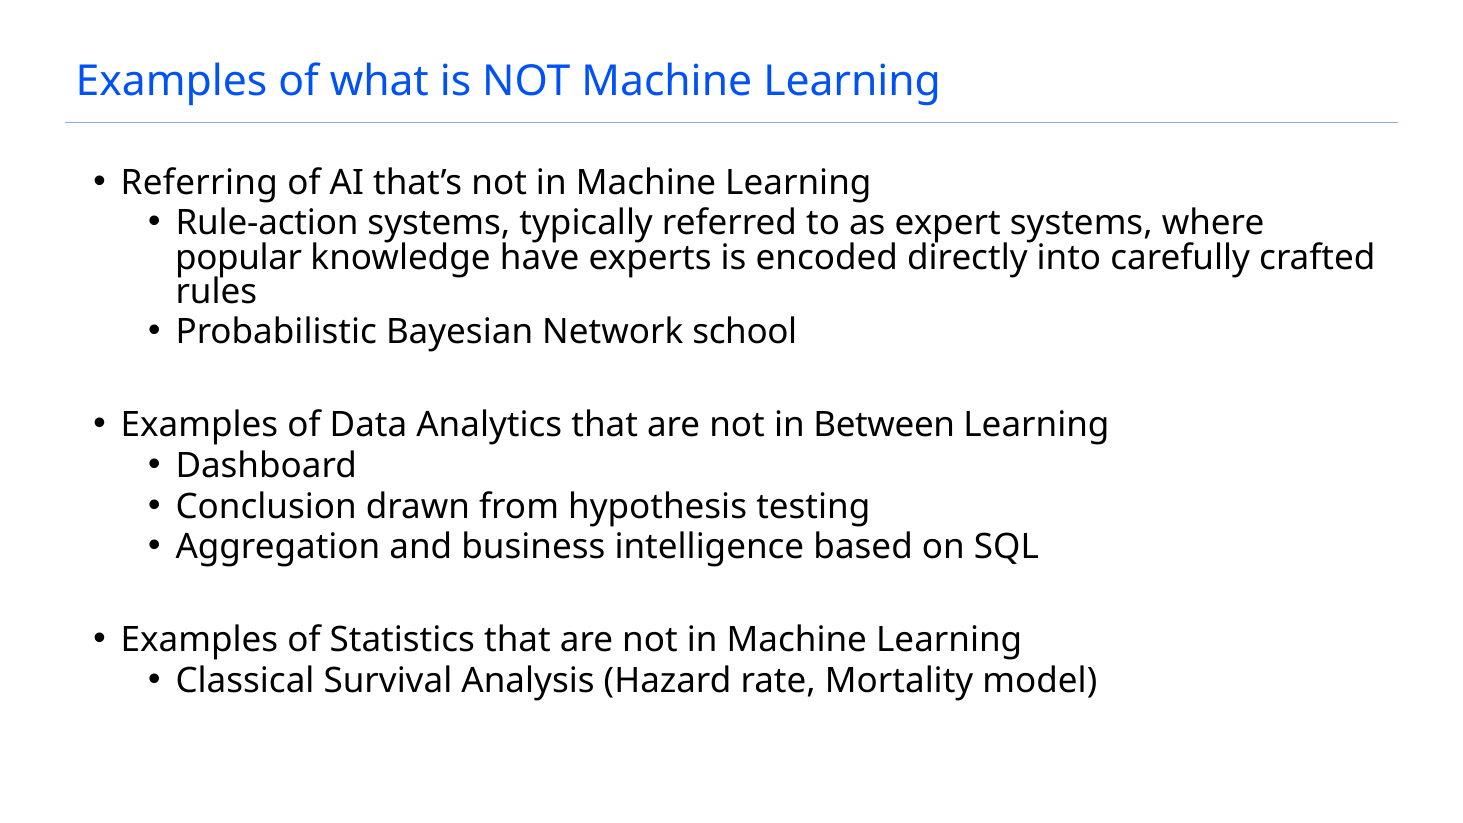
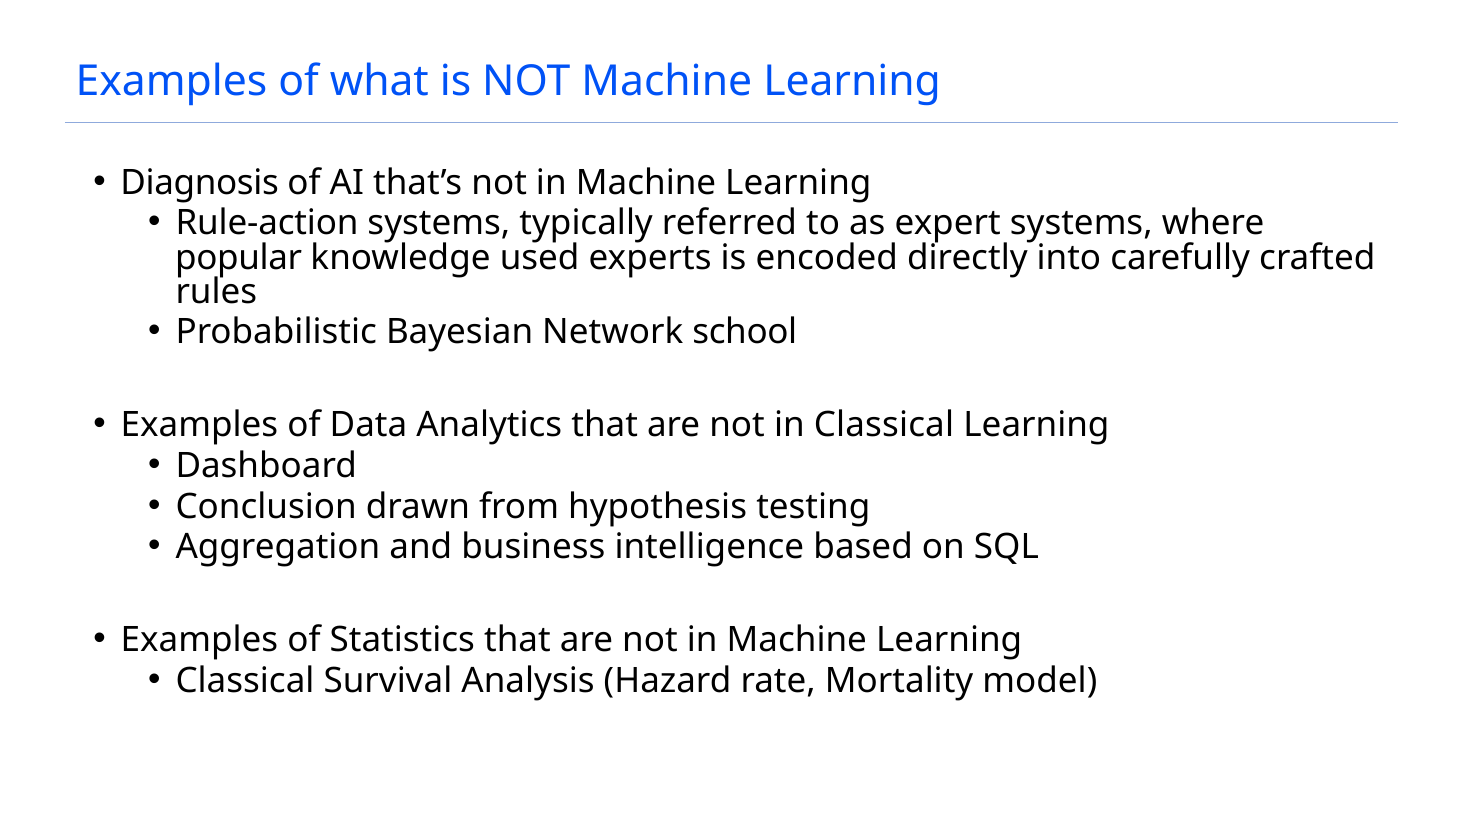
Referring: Referring -> Diagnosis (200, 183)
have: have -> used (540, 257)
in Between: Between -> Classical (884, 425)
